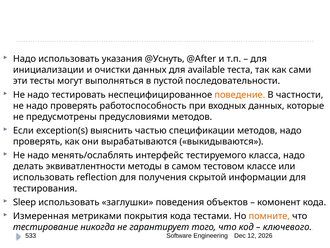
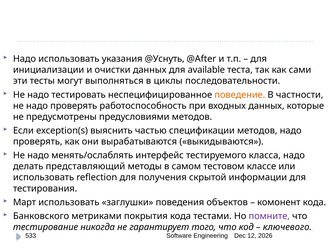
пустой: пустой -> циклы (168, 81)
эквиватлентности: эквиватлентности -> представляющий (85, 166)
Sleep: Sleep -> Март (25, 202)
Измеренная: Измеренная -> Банковского (41, 216)
помните colour: orange -> purple (269, 216)
